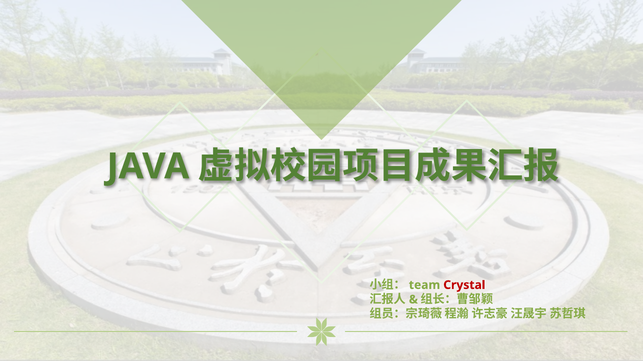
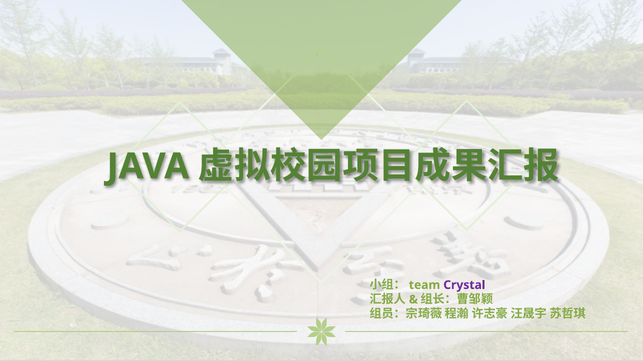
Crystal colour: red -> purple (464, 286)
